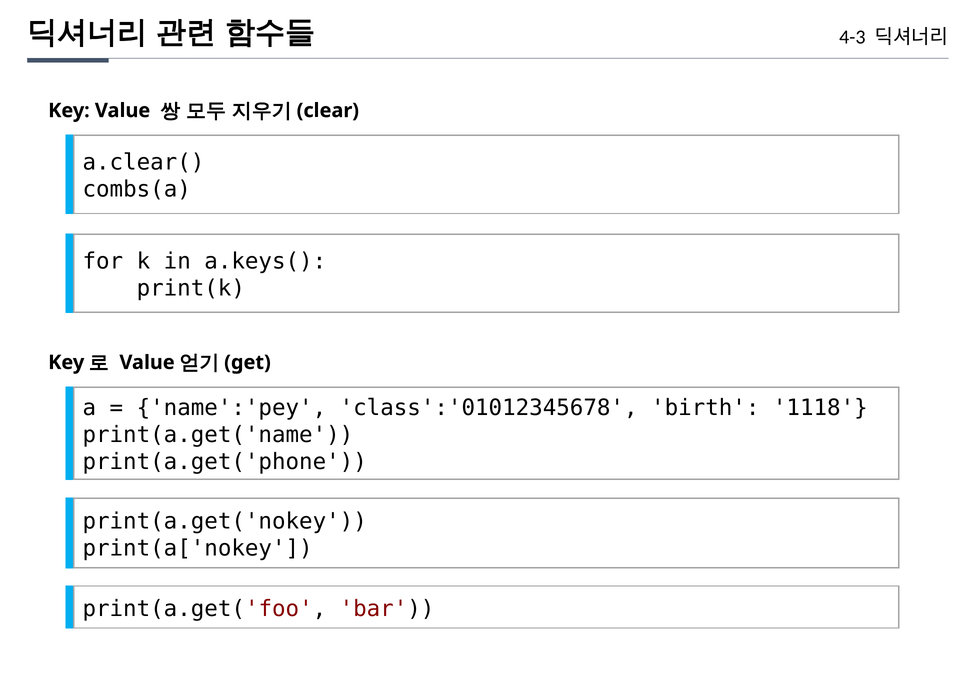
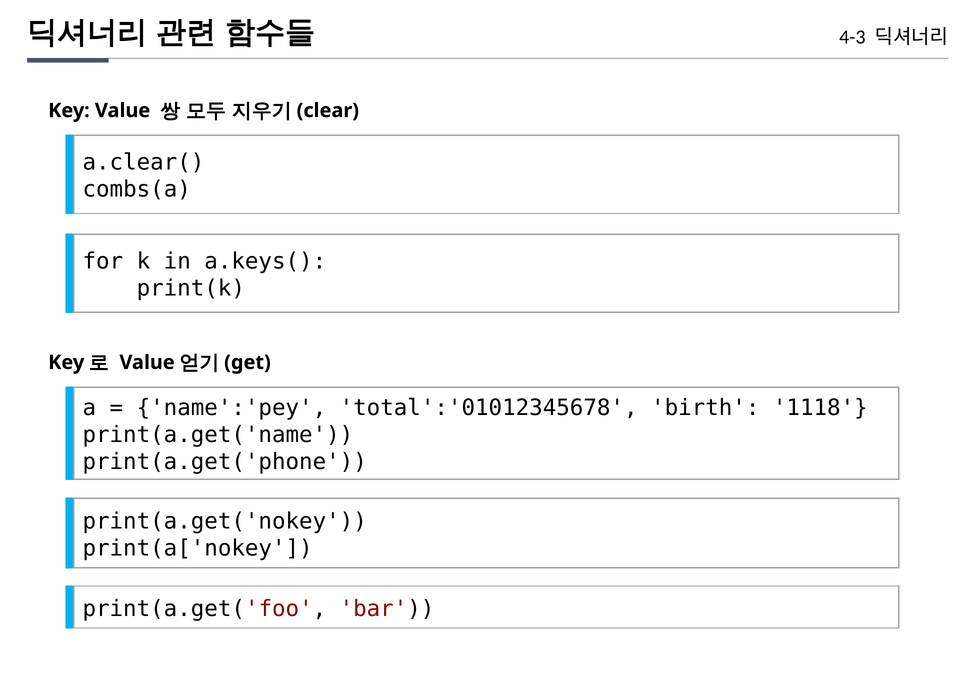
class':'01012345678: class':'01012345678 -> total':'01012345678 (489, 408)
